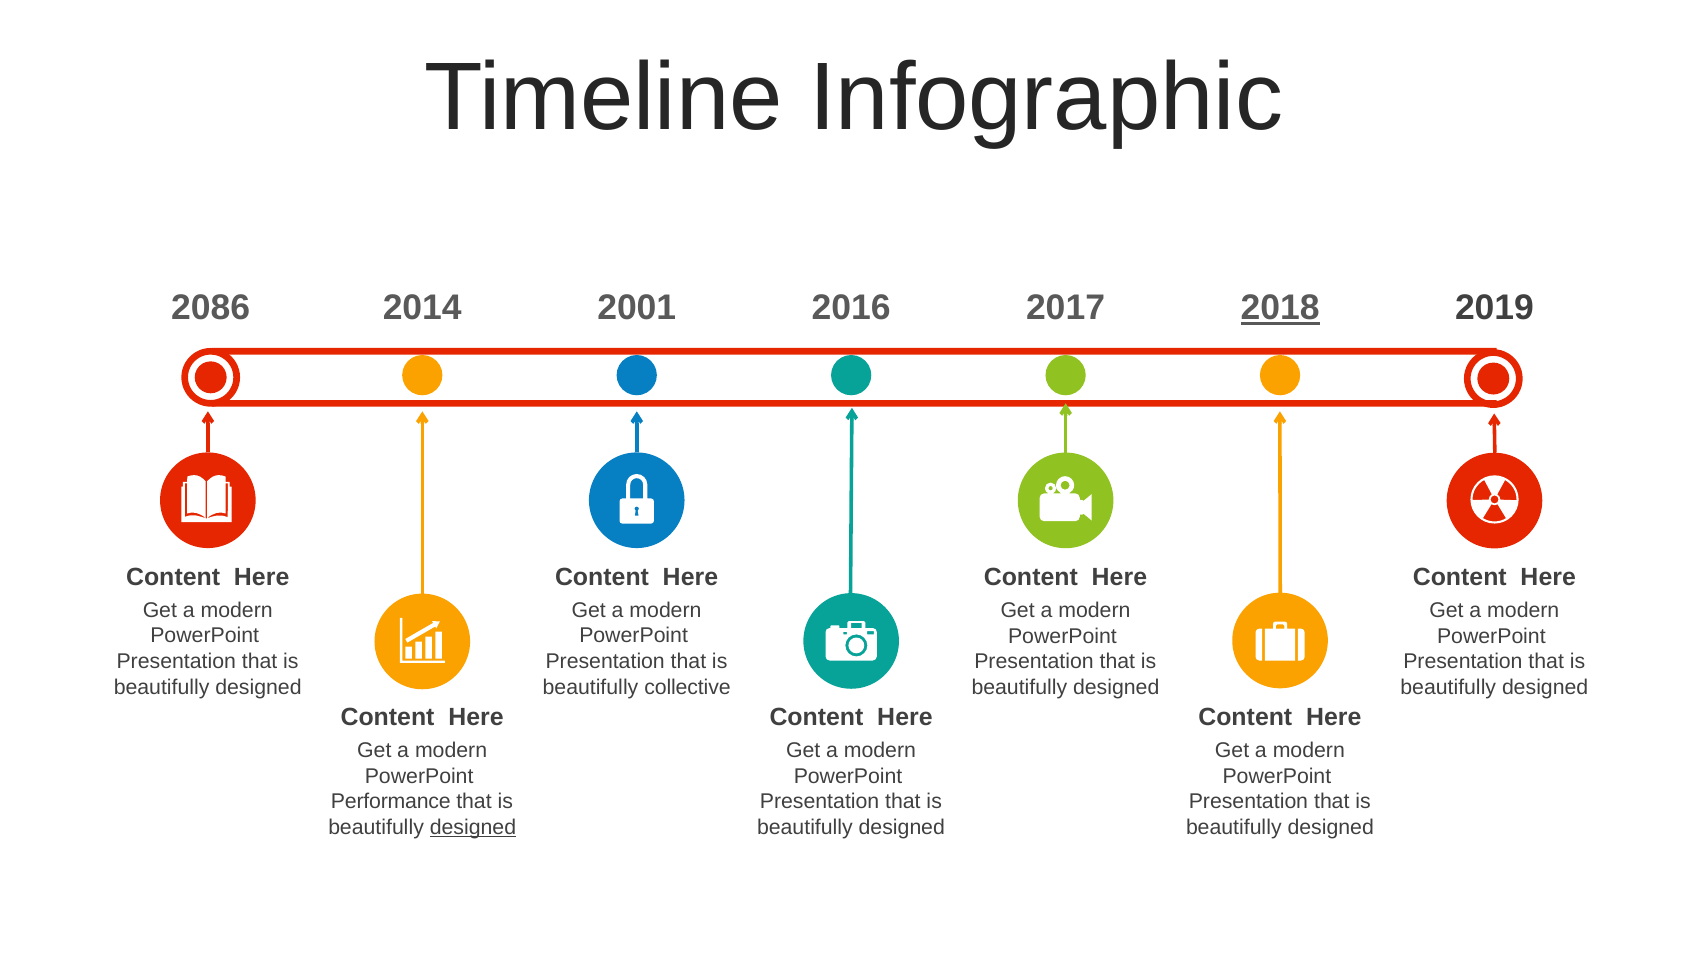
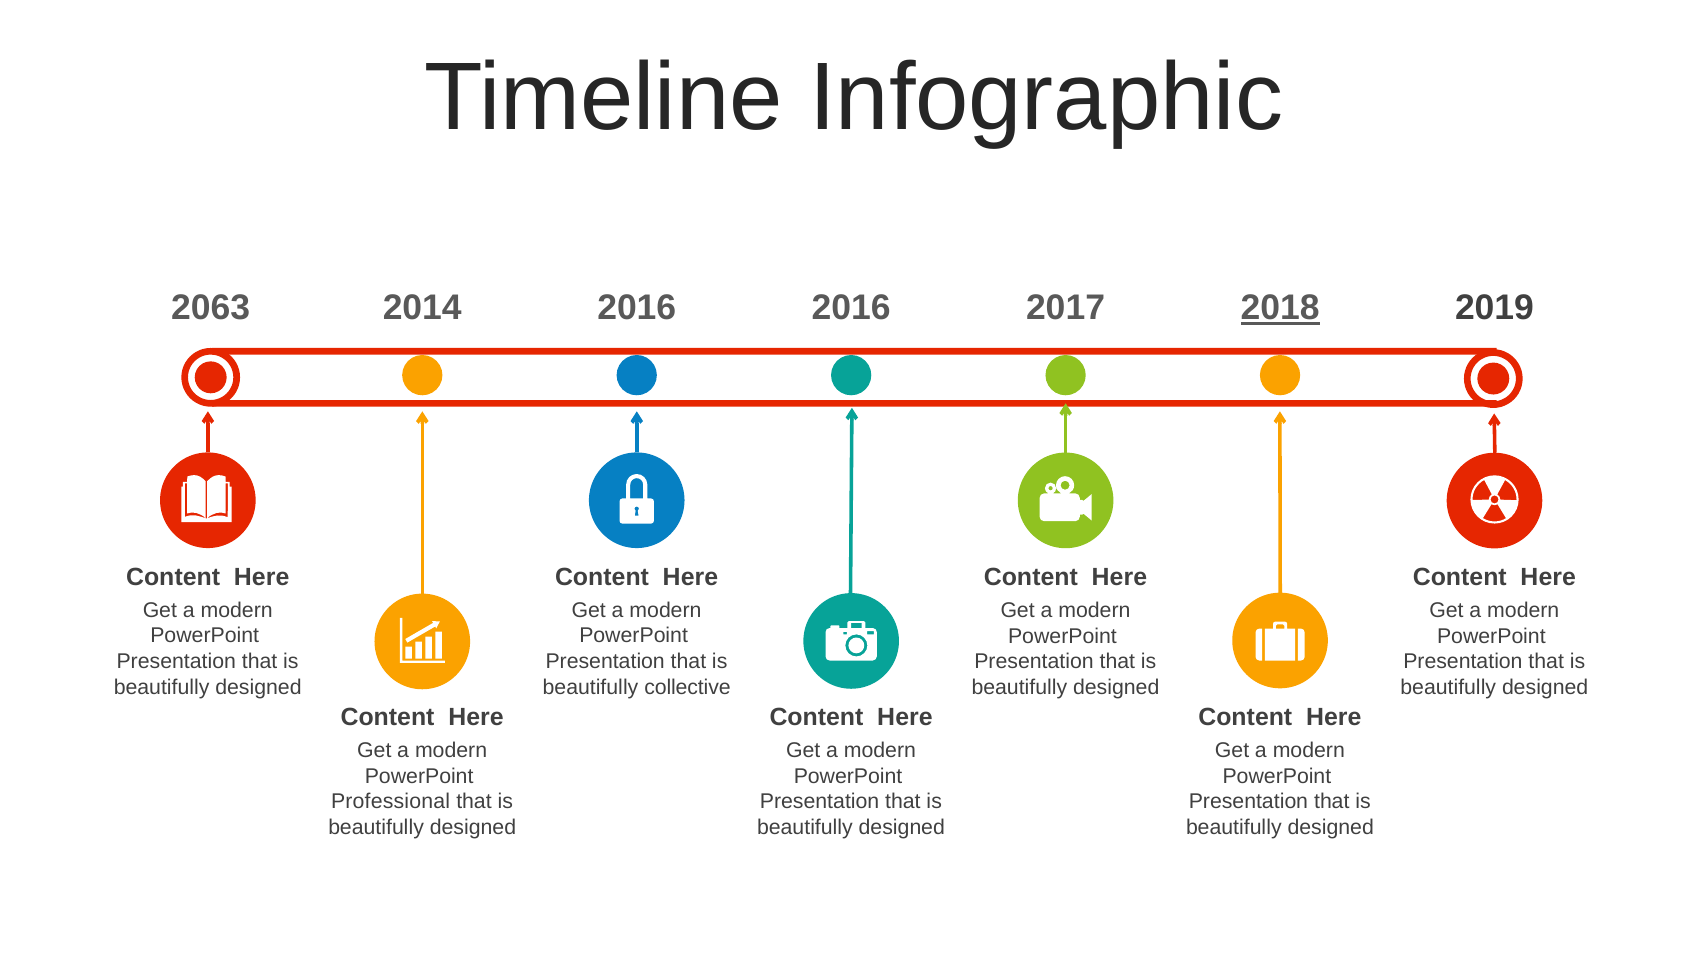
2086: 2086 -> 2063 (211, 308)
2001: 2001 -> 2016 (637, 308)
Performance: Performance -> Professional (391, 801)
designed underline: present -> none (473, 827)
